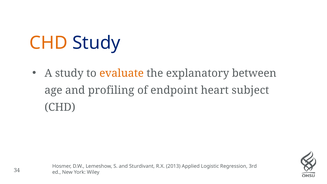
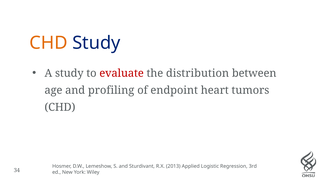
evaluate colour: orange -> red (122, 73)
explanatory: explanatory -> distribution (198, 73)
subject: subject -> tumors (250, 90)
